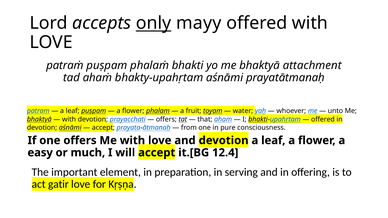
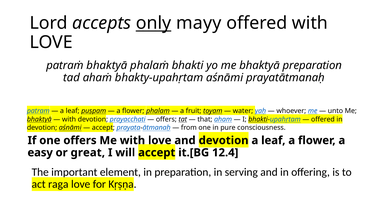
patraṁ puṣpam: puṣpam -> bhaktyā (107, 66)
bhaktyā attachment: attachment -> preparation (312, 66)
much: much -> great (88, 153)
gatir: gatir -> raga (58, 184)
